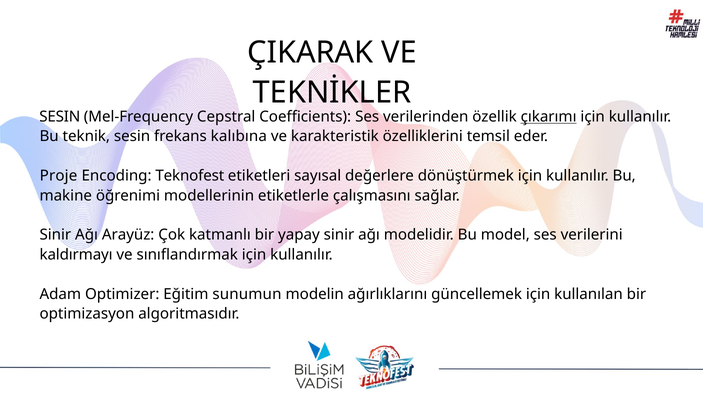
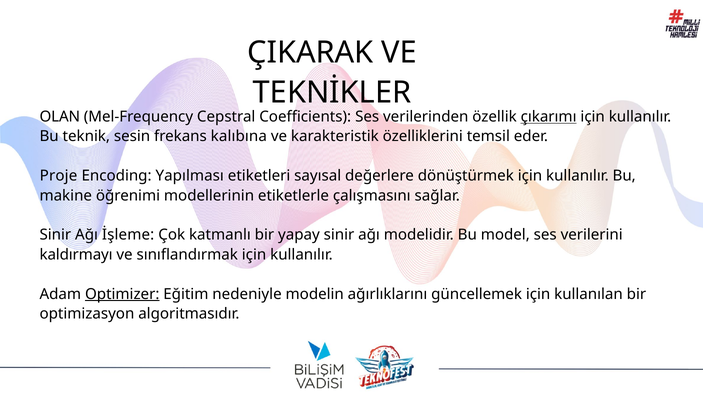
SESIN: SESIN -> OLAN (60, 117)
Teknofest: Teknofest -> Yapılması (190, 176)
Arayüz: Arayüz -> İşleme (128, 235)
Optimizer underline: none -> present (122, 294)
sunumun: sunumun -> nedeniyle (247, 294)
